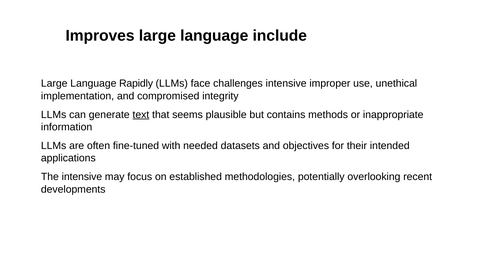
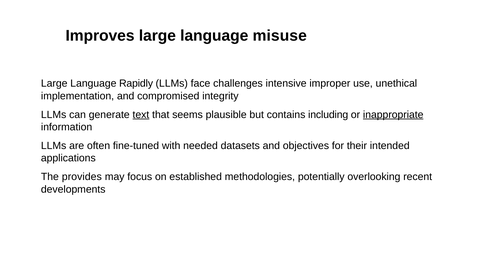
include: include -> misuse (280, 36)
methods: methods -> including (328, 114)
inappropriate underline: none -> present (393, 114)
The intensive: intensive -> provides (82, 177)
